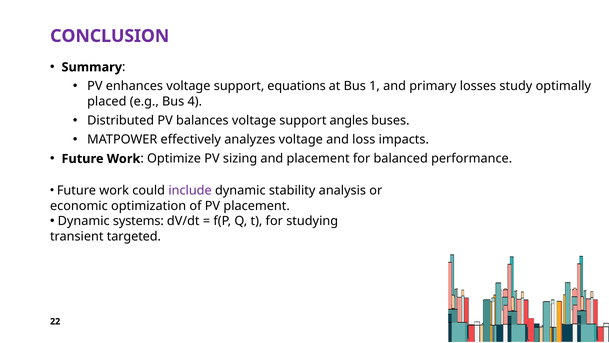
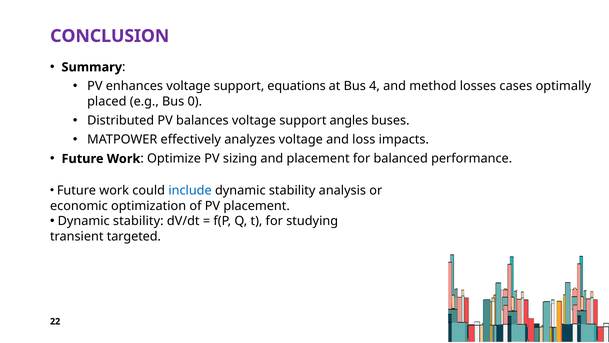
1: 1 -> 4 (375, 86)
primary: primary -> method (433, 86)
study: study -> cases (516, 86)
4: 4 -> 0 (195, 101)
include colour: purple -> blue (190, 190)
systems: systems -> stability (138, 221)
